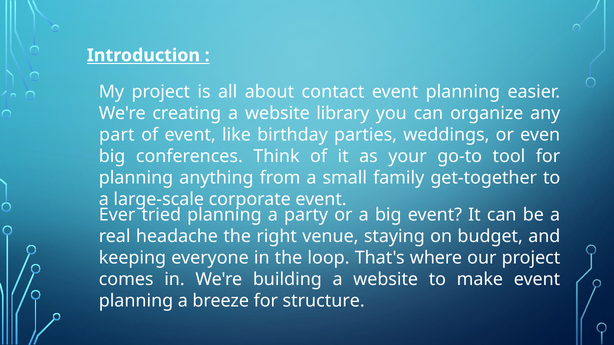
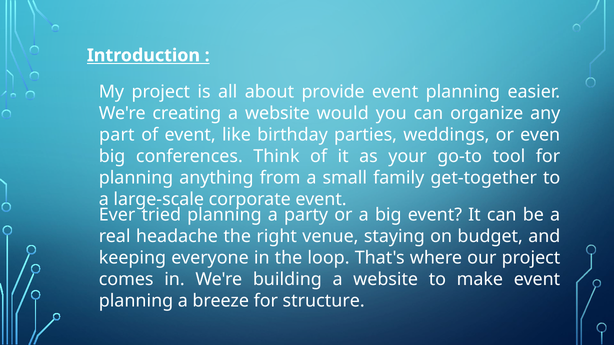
contact: contact -> provide (333, 92)
library: library -> would (343, 113)
